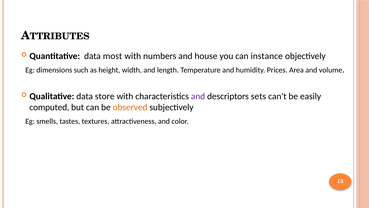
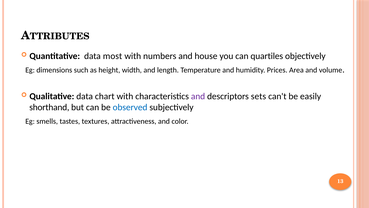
instance: instance -> quartiles (267, 56)
store: store -> chart (105, 96)
computed: computed -> shorthand (49, 107)
observed colour: orange -> blue (130, 107)
